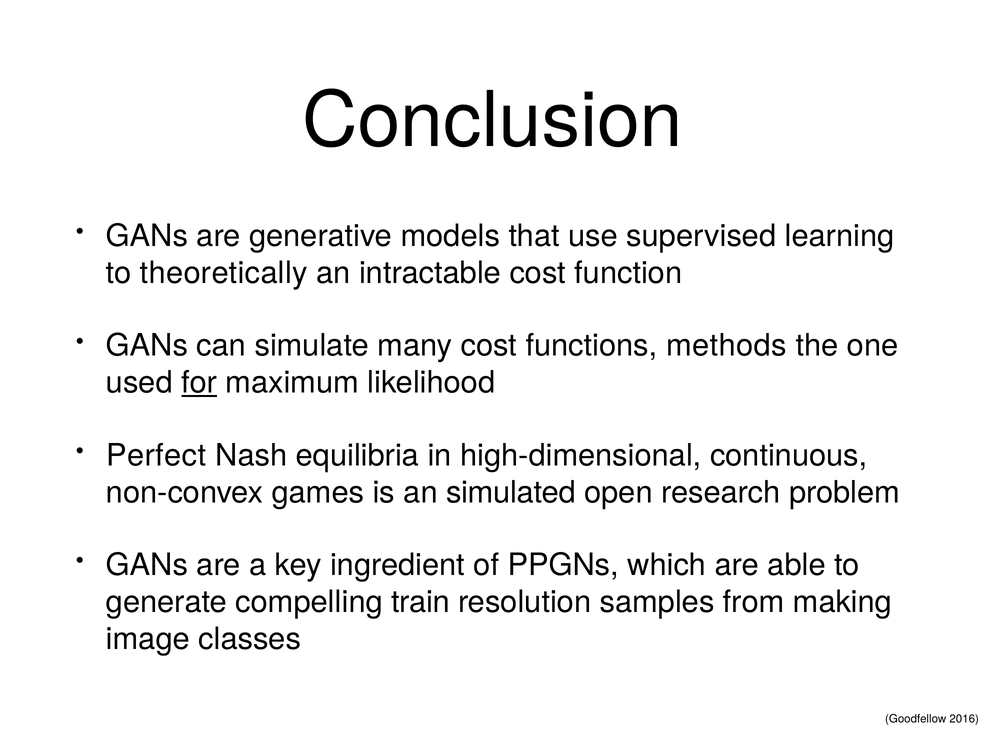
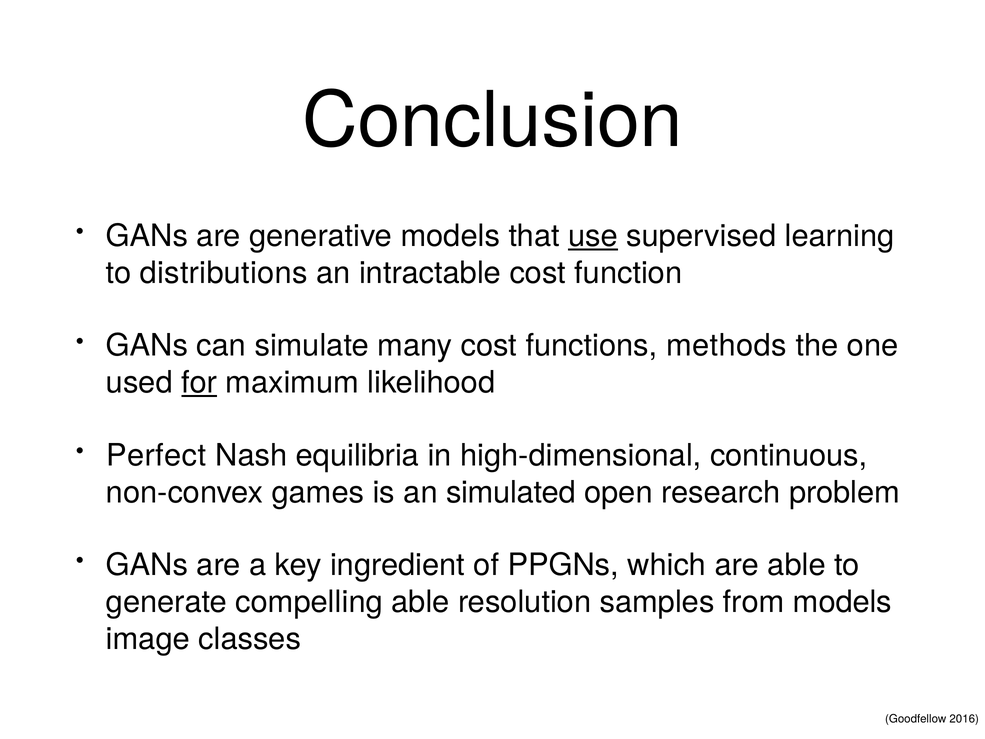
use underline: none -> present (593, 236)
theoretically: theoretically -> distributions (224, 273)
compelling train: train -> able (420, 602)
from making: making -> models (842, 602)
